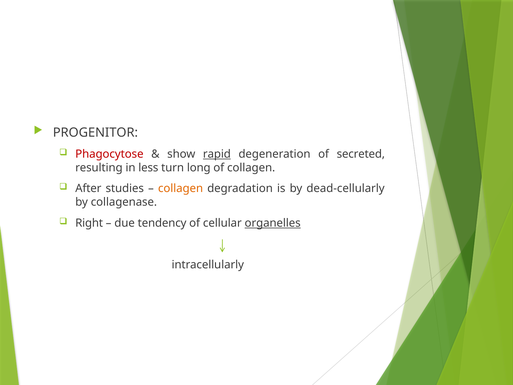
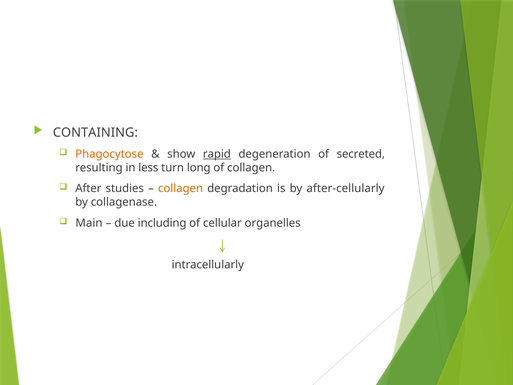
PROGENITOR: PROGENITOR -> CONTAINING (95, 132)
Phagocytose colour: red -> orange (109, 154)
dead-cellularly: dead-cellularly -> after-cellularly (346, 188)
Right: Right -> Main (89, 223)
tendency: tendency -> including (162, 223)
organelles underline: present -> none (273, 223)
